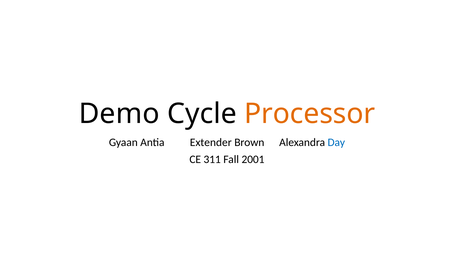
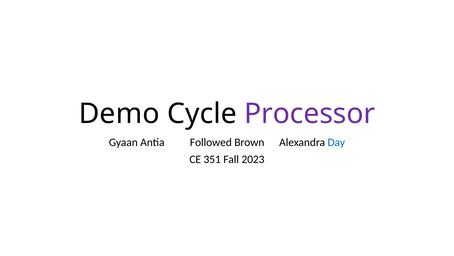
Processor colour: orange -> purple (310, 113)
Extender: Extender -> Followed (211, 142)
311: 311 -> 351 (212, 159)
2001: 2001 -> 2023 (253, 159)
